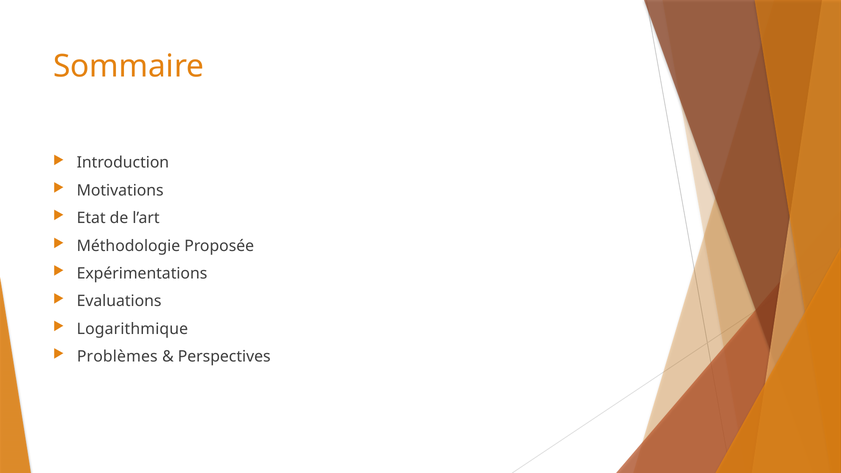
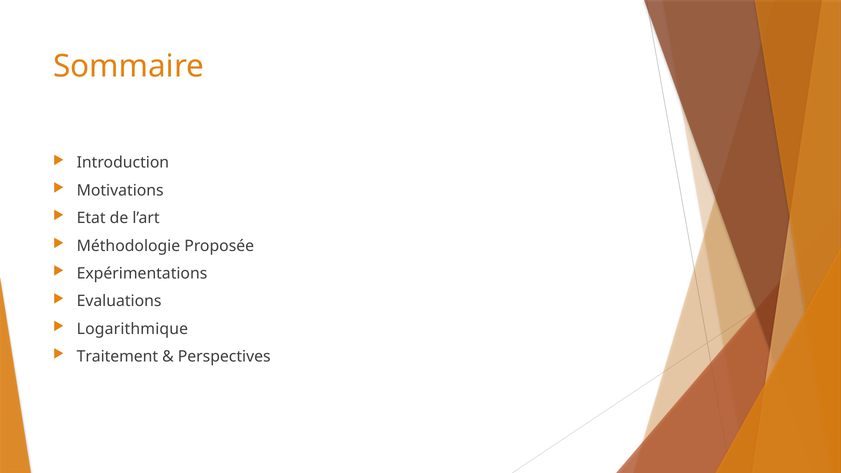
Problèmes: Problèmes -> Traitement (117, 357)
